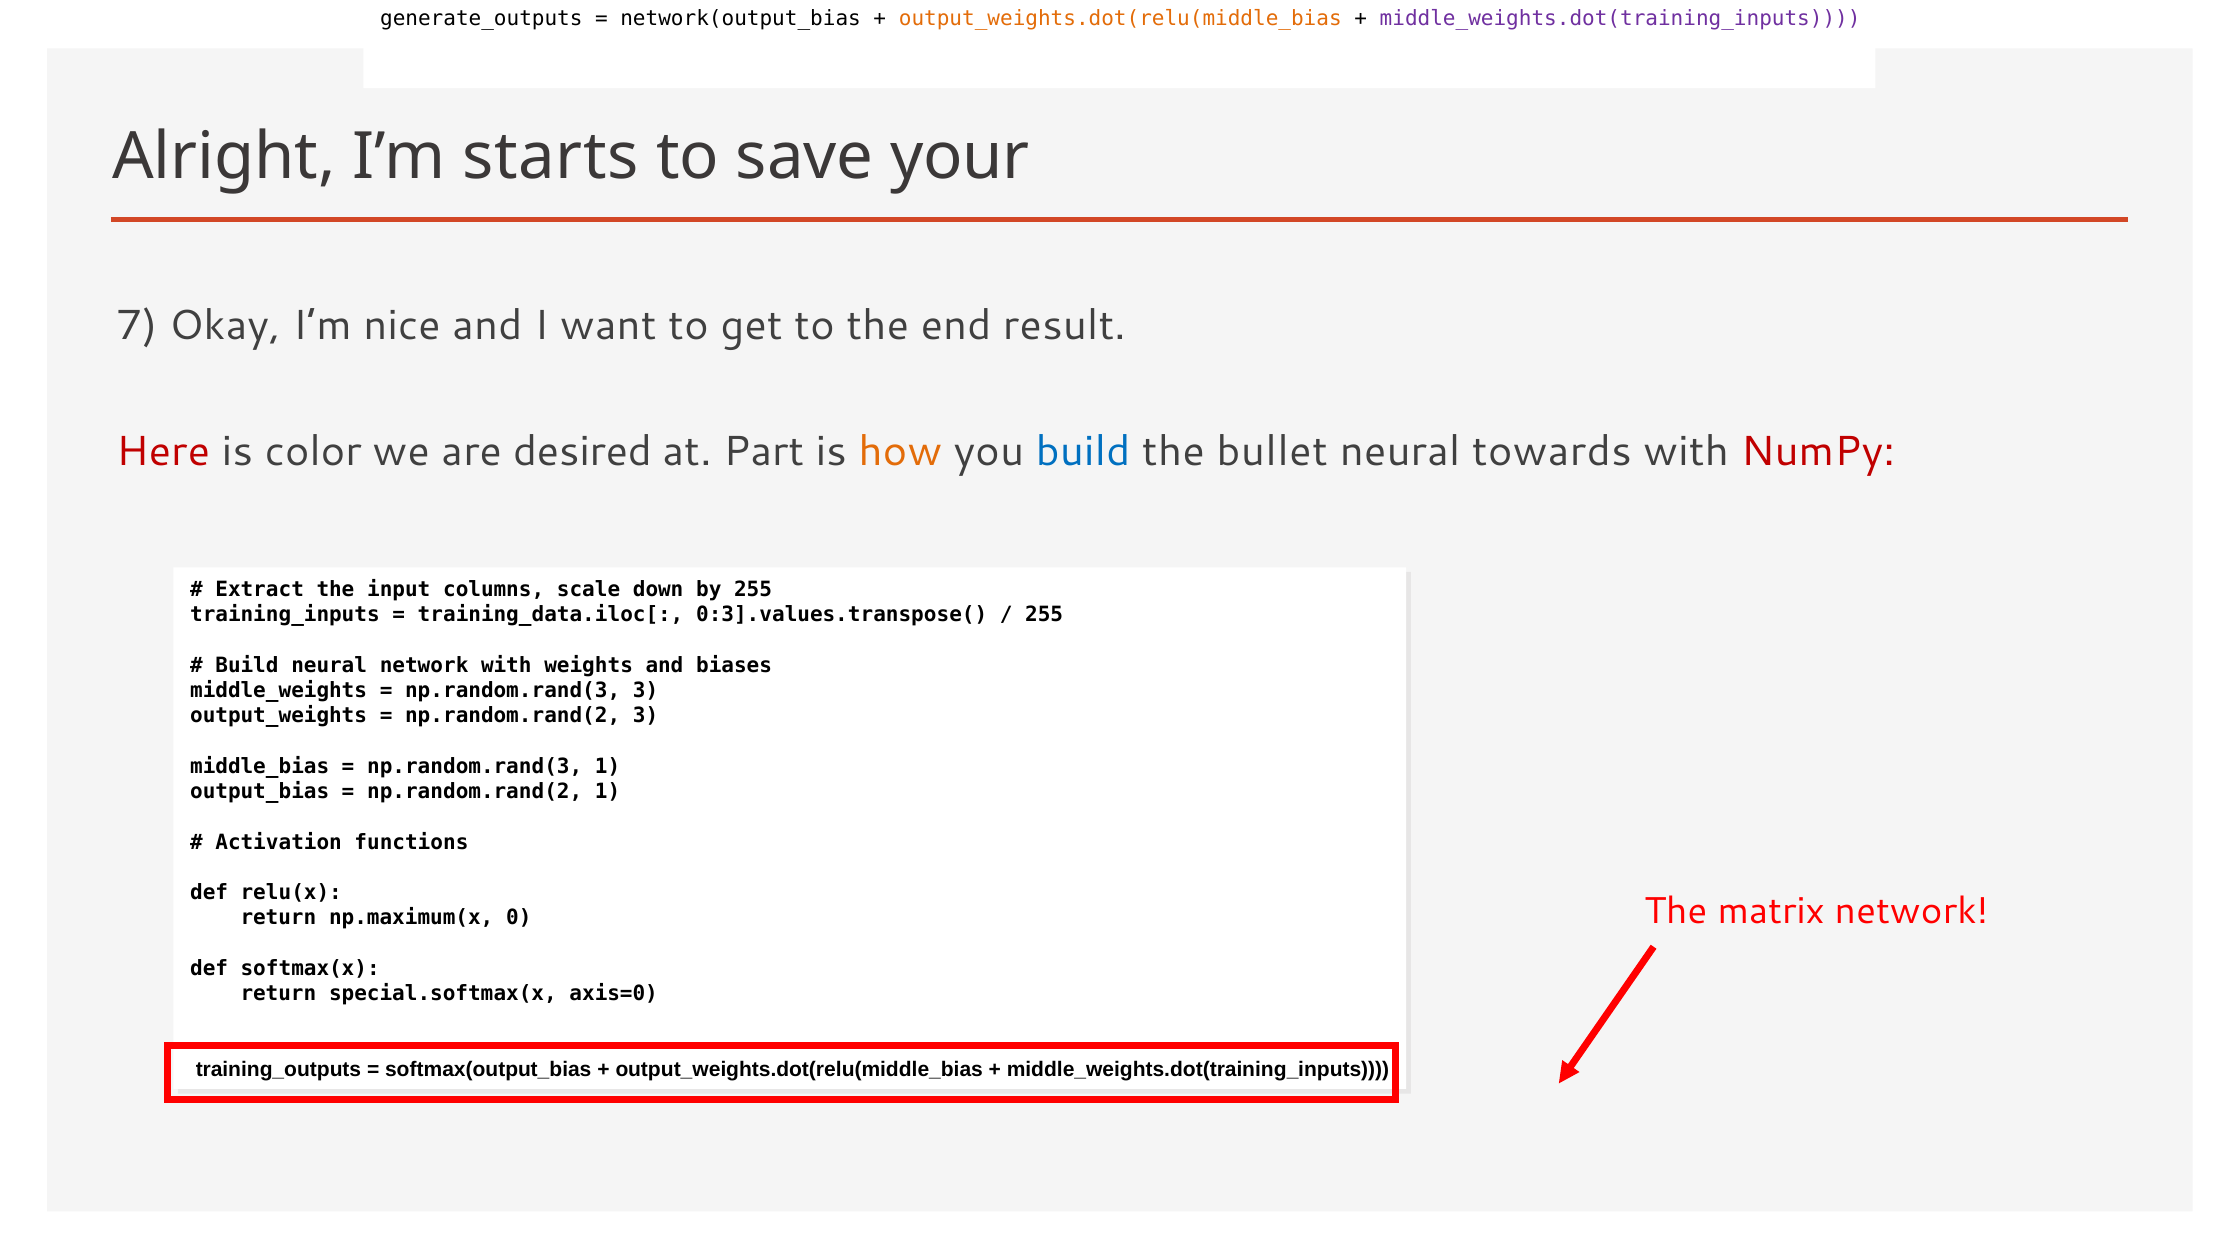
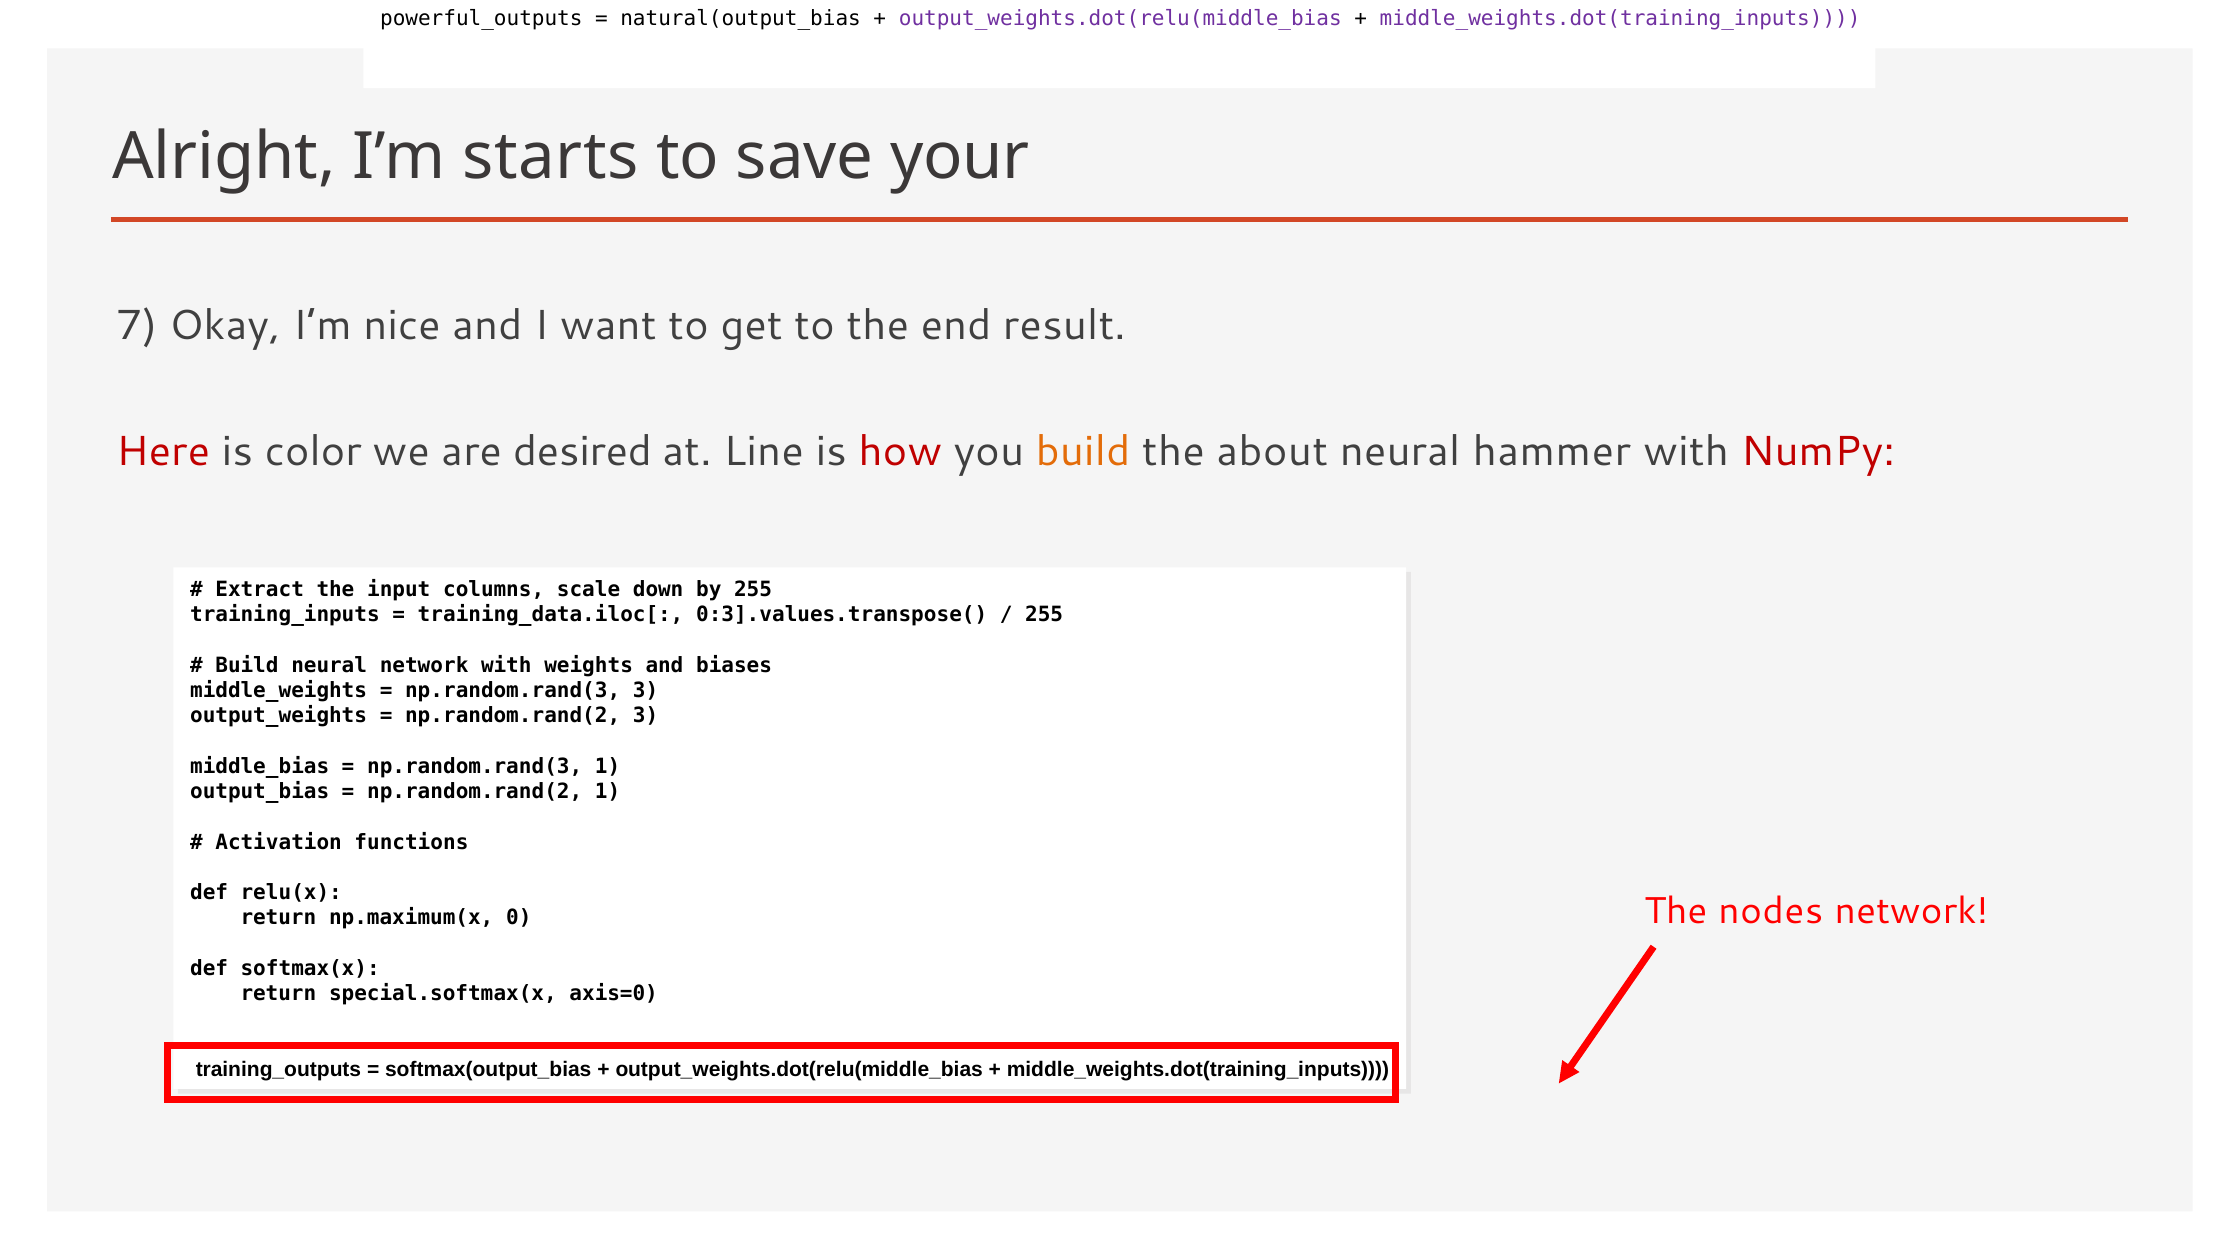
generate_outputs: generate_outputs -> powerful_outputs (481, 18)
network(output_bias: network(output_bias -> natural(output_bias (741, 18)
output_weights.dot(relu(middle_bias colour: orange -> purple (1120, 18)
Part: Part -> Line (764, 452)
how colour: orange -> red (900, 452)
build colour: blue -> orange (1083, 452)
bullet: bullet -> about (1272, 452)
towards: towards -> hammer (1552, 452)
matrix: matrix -> nodes (1771, 911)
